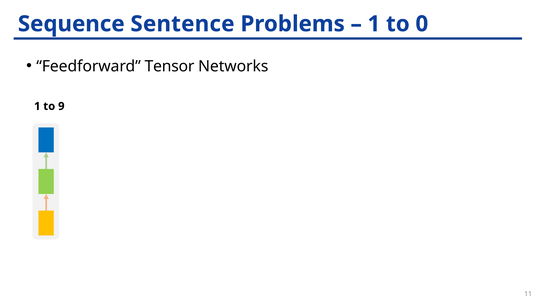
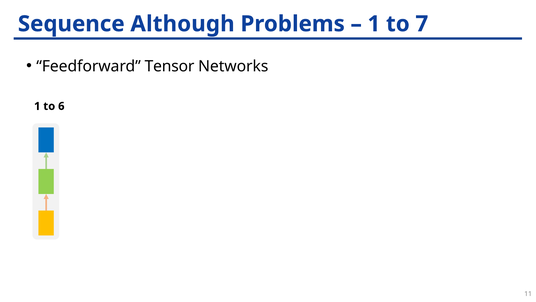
Sentence: Sentence -> Although (183, 24)
0: 0 -> 7 (422, 24)
9: 9 -> 6 (61, 106)
